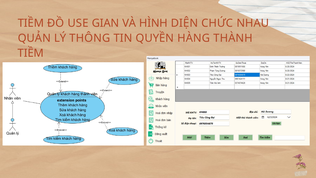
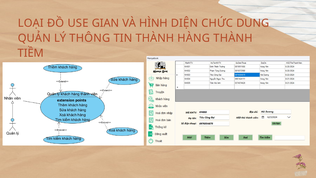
TIỀM: TIỀM -> LOẠI (31, 23)
NHAU: NHAU -> DUNG (253, 23)
TIN QUYỀN: QUYỀN -> THÀNH (155, 38)
